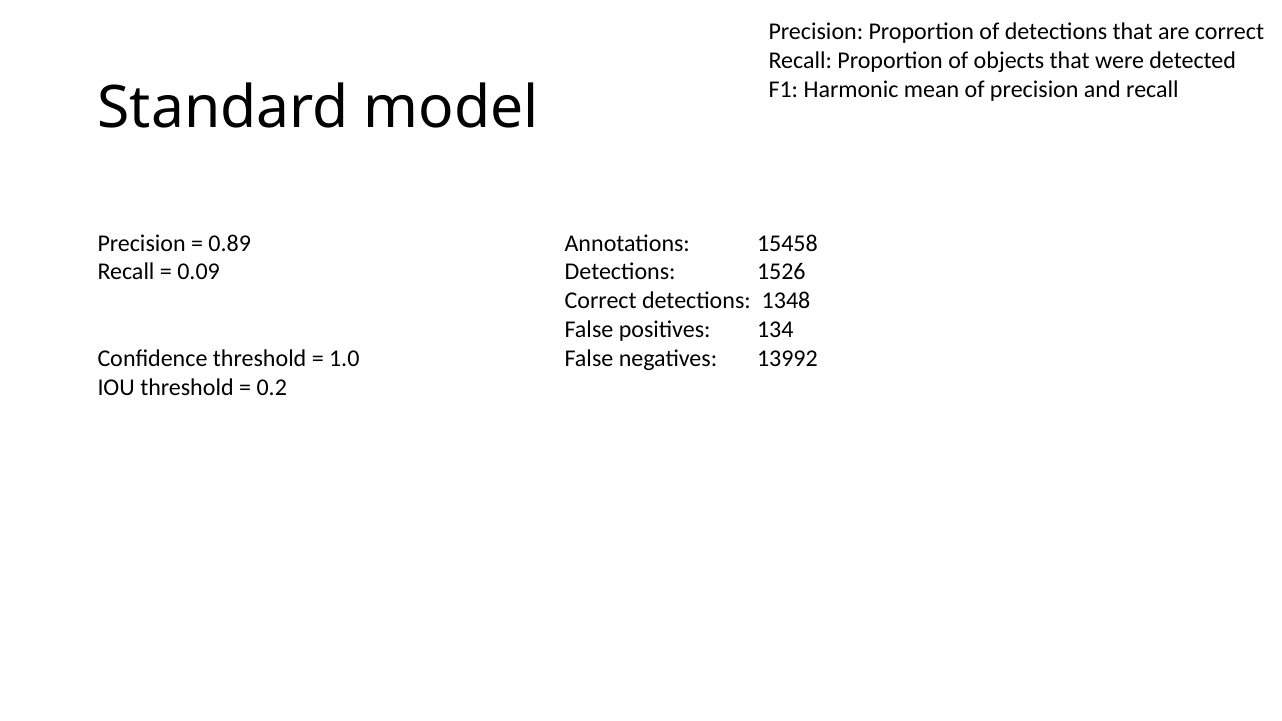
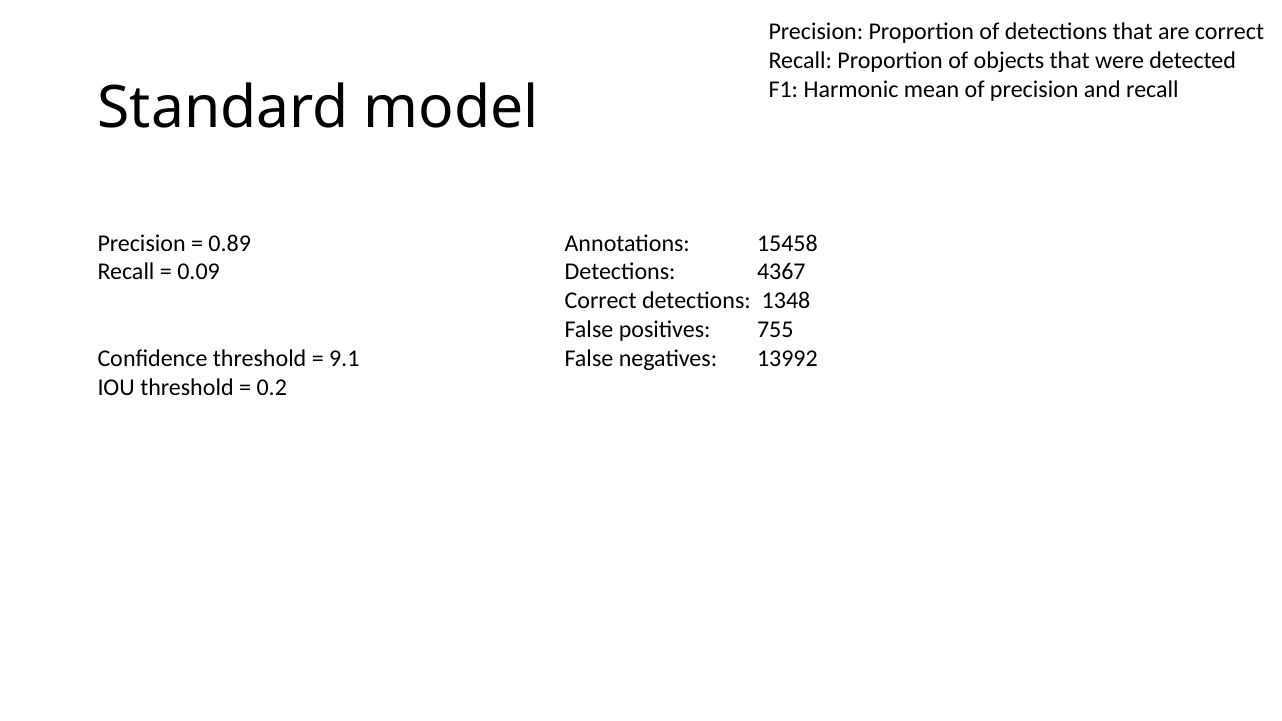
1526: 1526 -> 4367 (781, 272)
134: 134 -> 755 (775, 330)
1.0: 1.0 -> 9.1 (344, 359)
